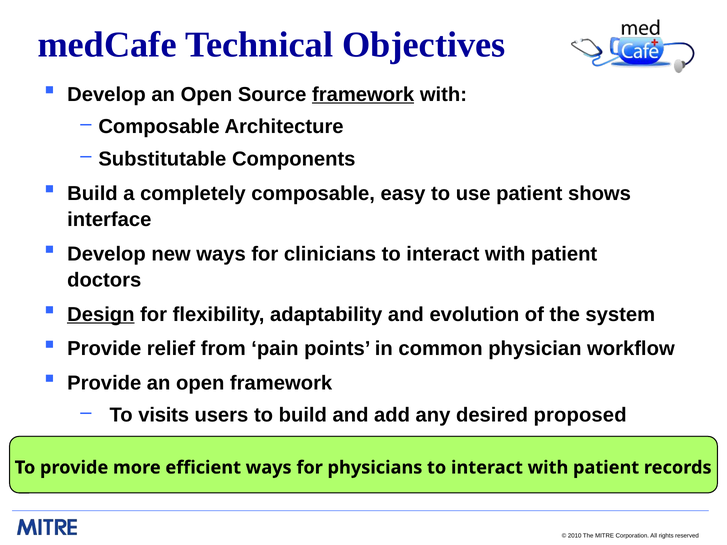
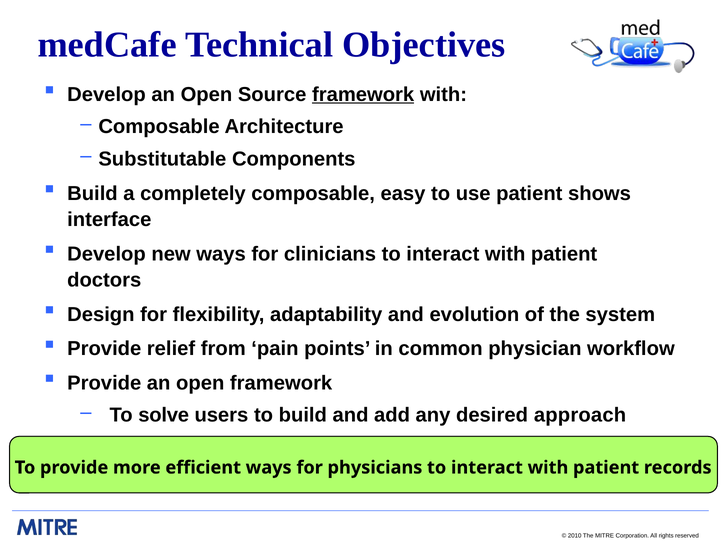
Design underline: present -> none (101, 315)
visits: visits -> solve (164, 416)
proposed: proposed -> approach (580, 416)
